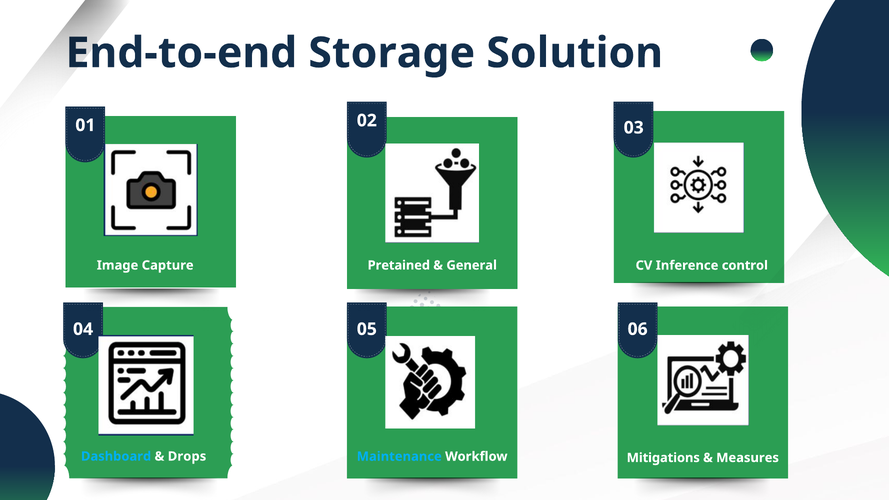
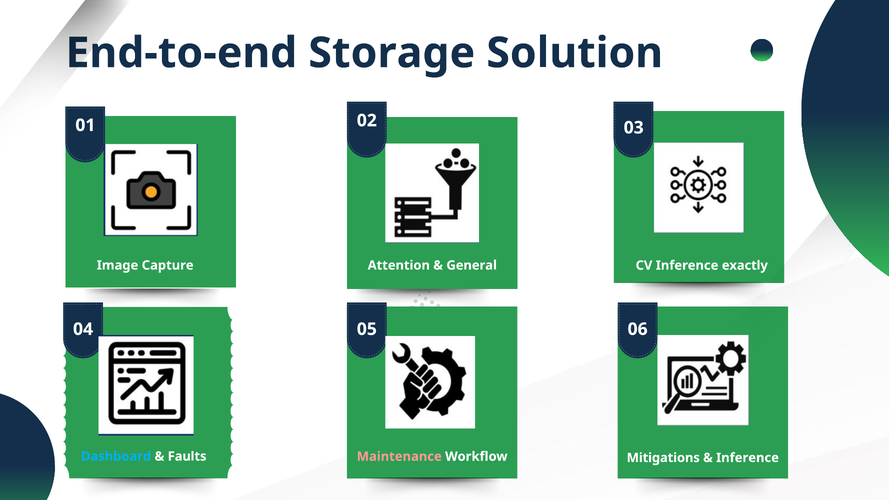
Pretained: Pretained -> Attention (399, 265)
control: control -> exactly (745, 265)
Drops: Drops -> Faults (187, 456)
Maintenance colour: light blue -> pink (399, 457)
Measures: Measures -> Inference (748, 458)
